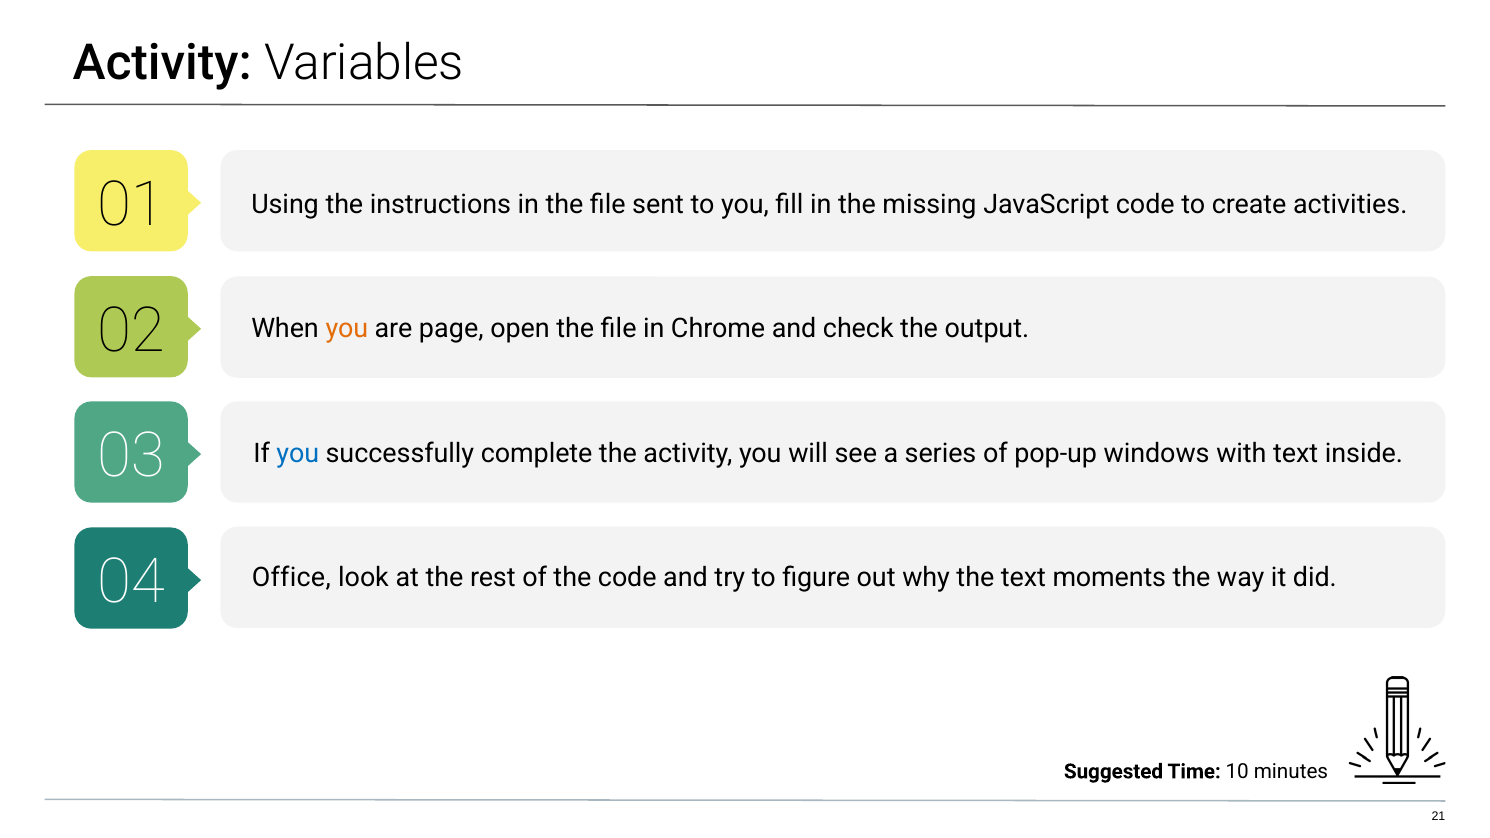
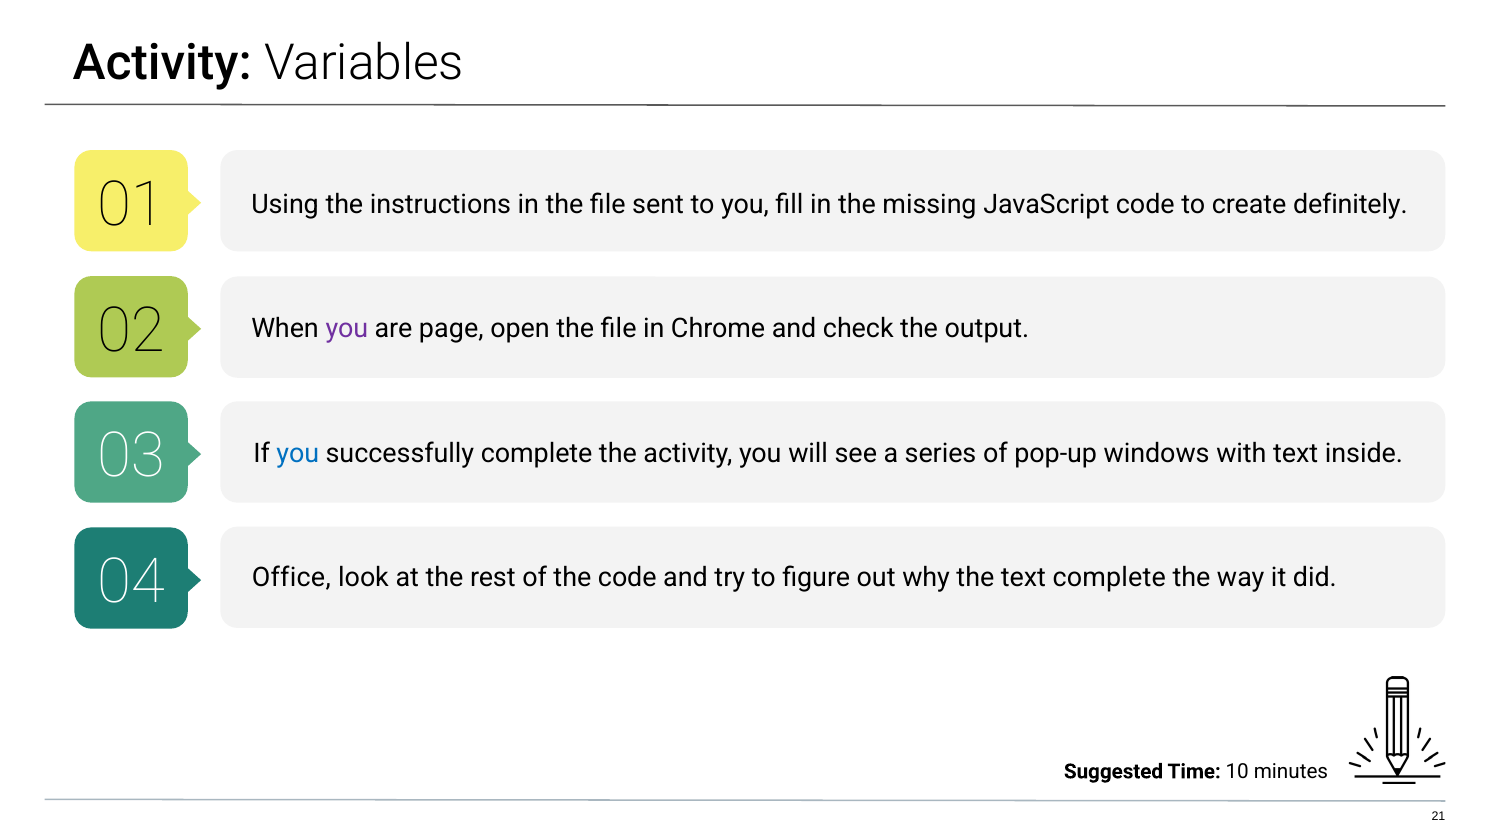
activities: activities -> definitely (1350, 205)
you colour: orange -> purple (347, 328)
text moments: moments -> complete (1109, 578)
